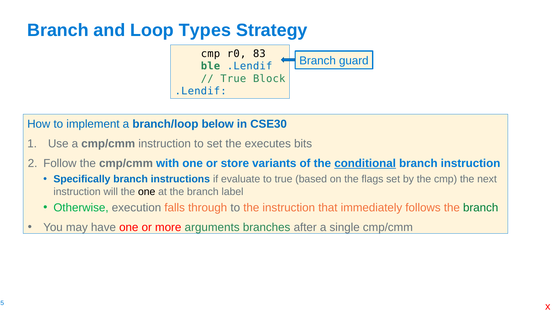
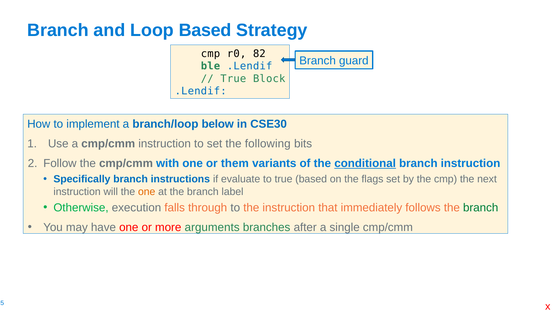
Loop Types: Types -> Based (205, 30)
83: 83 -> 82 (259, 54)
executes: executes -> following (268, 144)
store: store -> them (235, 163)
one colour: black -> orange (147, 192)
